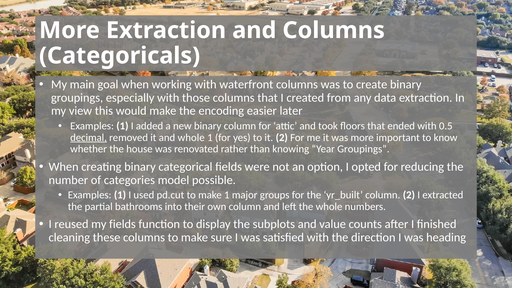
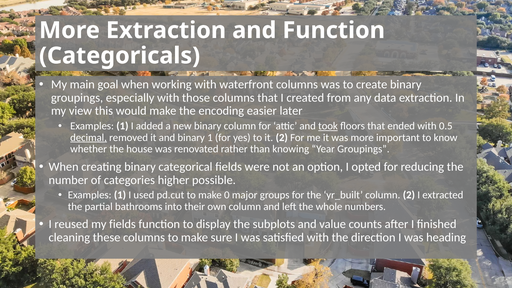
and Columns: Columns -> Function (334, 30)
took underline: none -> present (328, 126)
and whole: whole -> binary (191, 137)
model: model -> higher (174, 180)
make 1: 1 -> 0 (227, 195)
